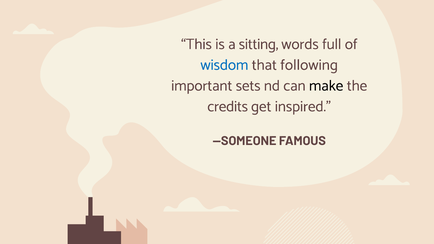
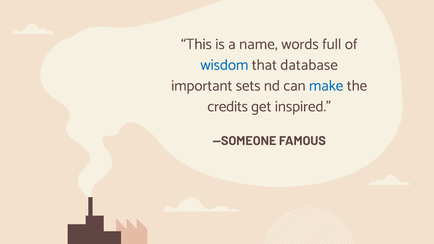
sitting: sitting -> name (258, 44)
following: following -> database (309, 65)
make colour: black -> blue (326, 86)
